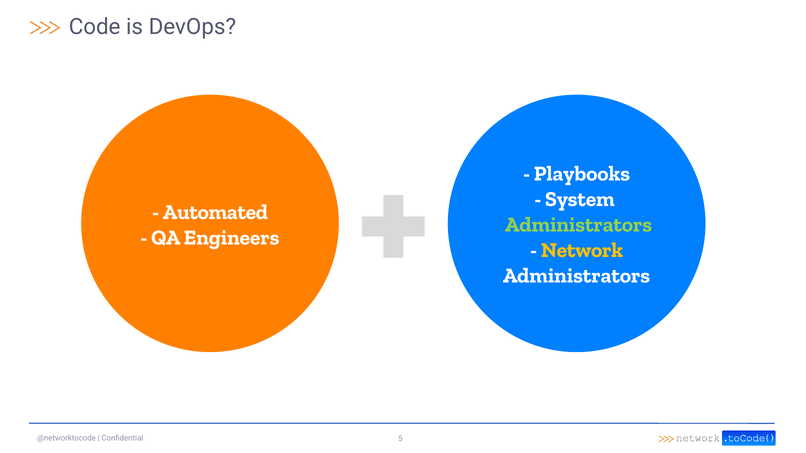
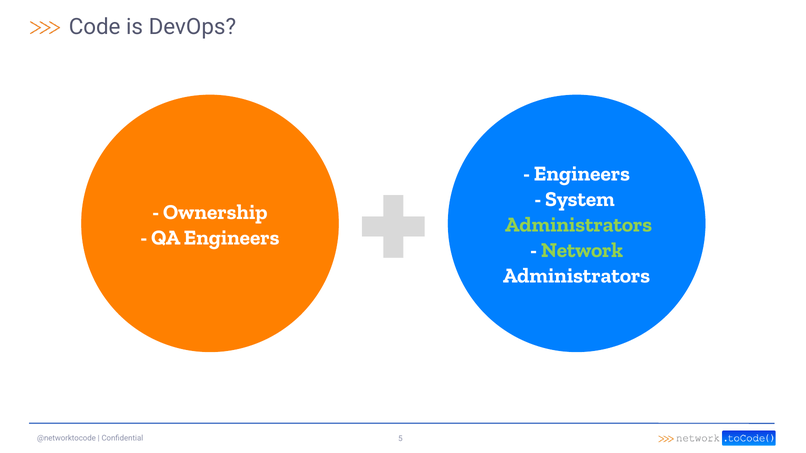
Playbooks: Playbooks -> Engineers (582, 174)
Automated: Automated -> Ownership (215, 212)
Network colour: yellow -> light green (582, 251)
